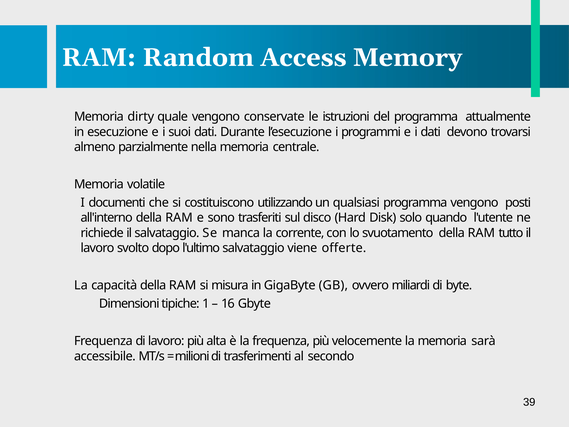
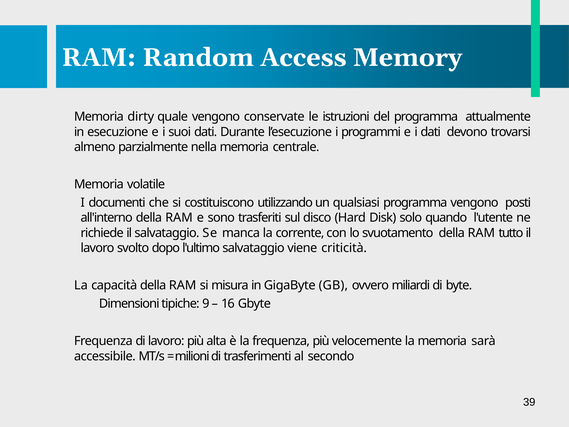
offerte: offerte -> criticità (344, 248)
1: 1 -> 9 (206, 304)
